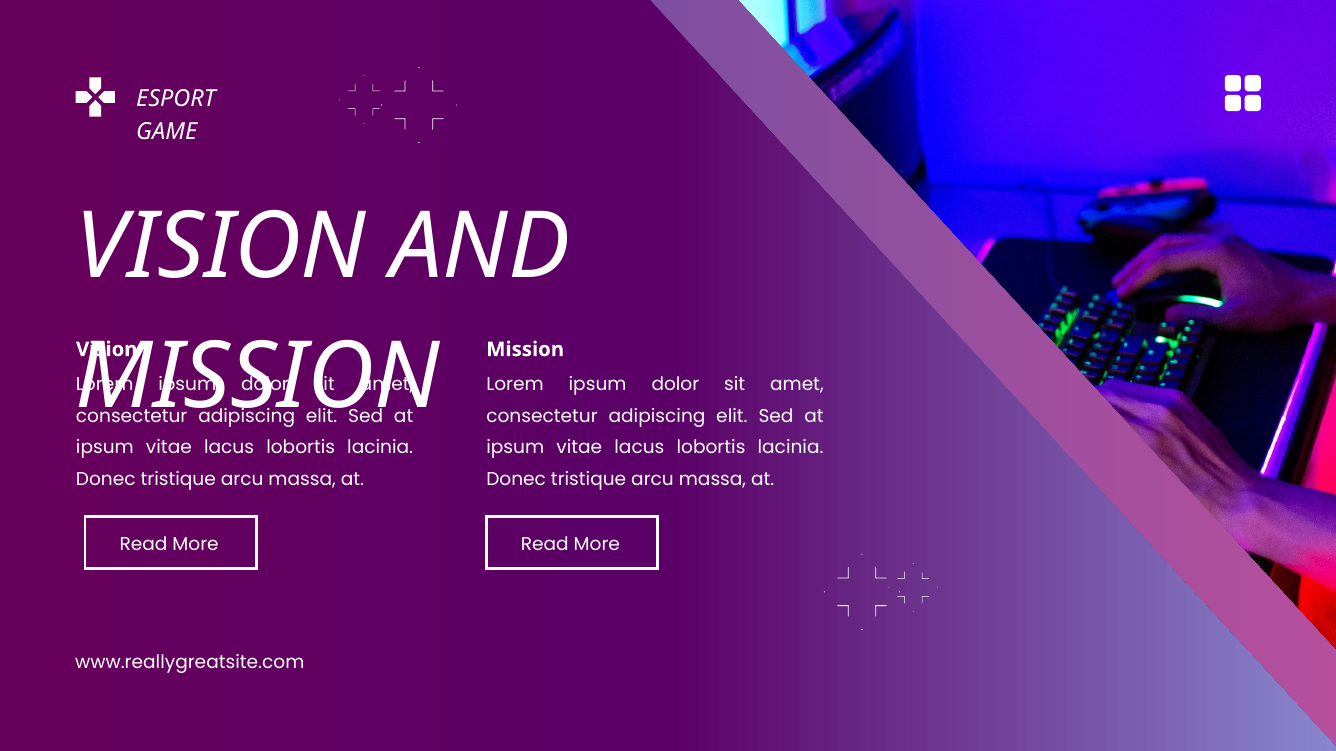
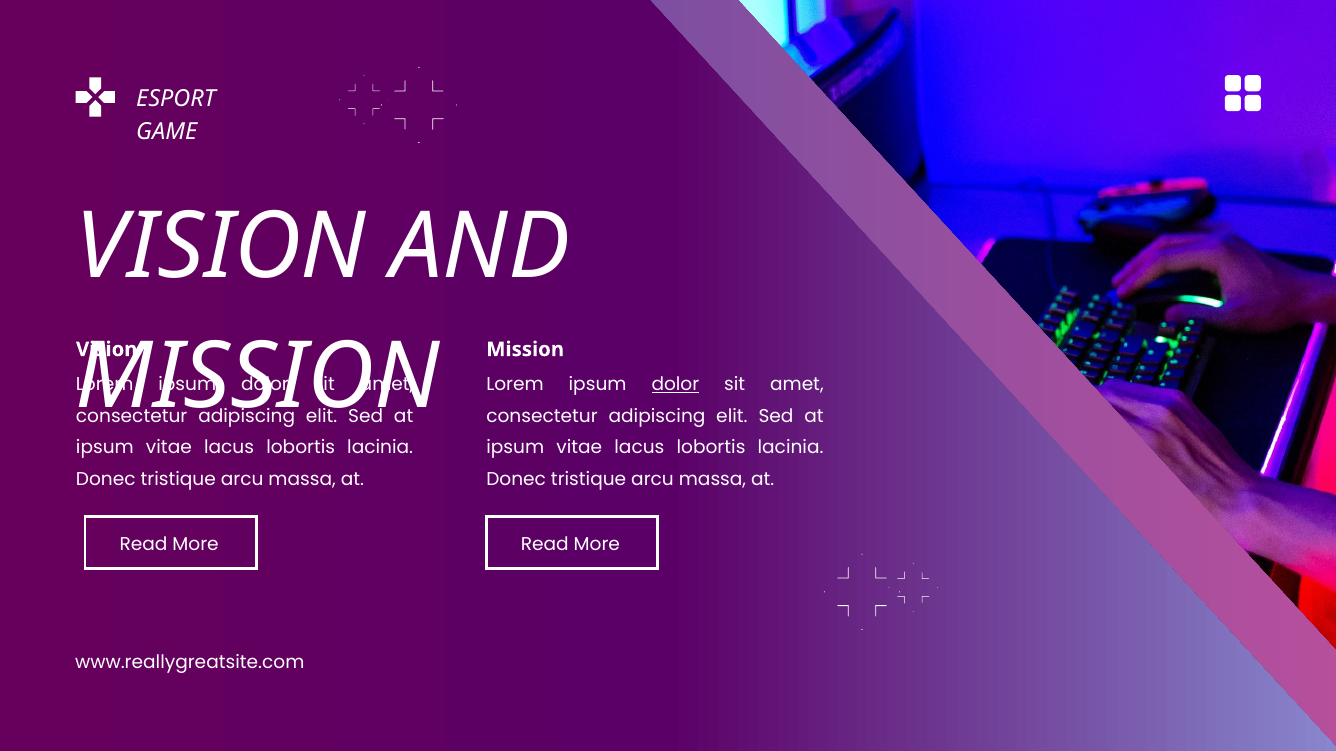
dolor underline: none -> present (675, 385)
